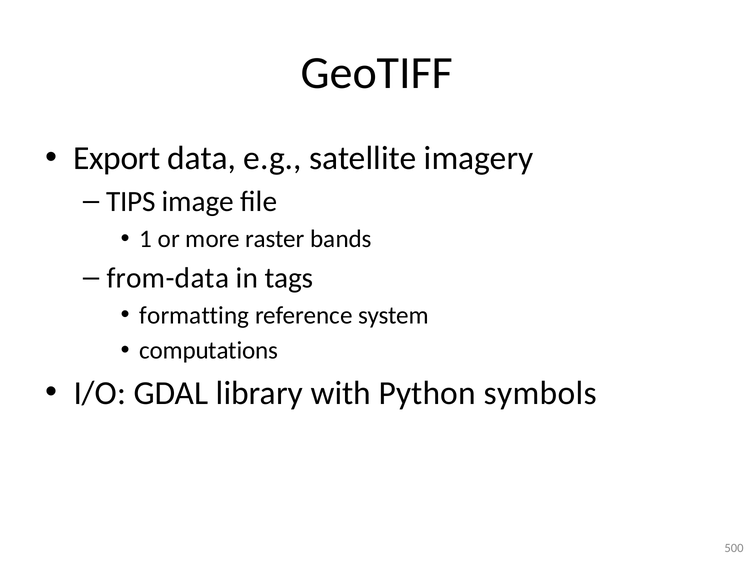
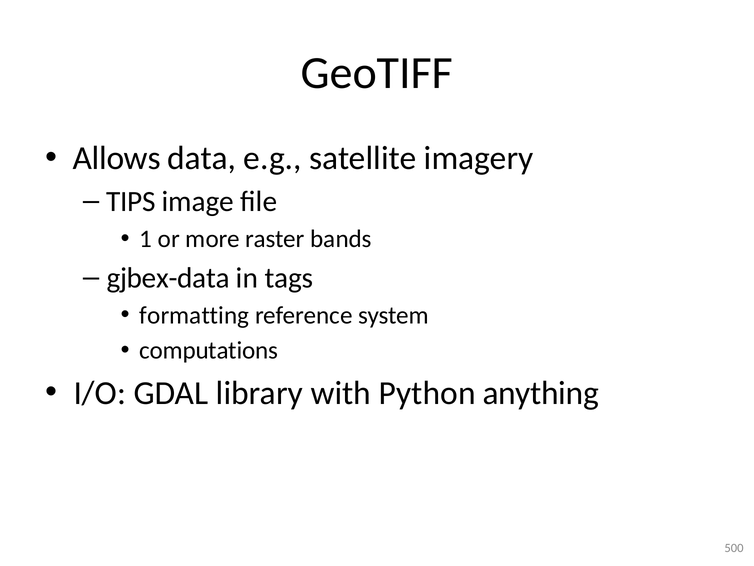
Export: Export -> Allows (117, 158)
from-data: from-data -> gjbex-data (168, 278)
symbols: symbols -> anything (541, 393)
